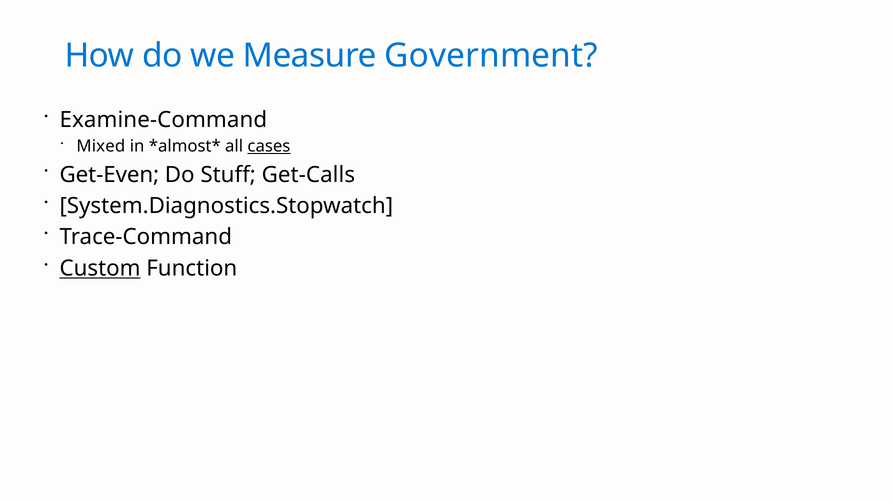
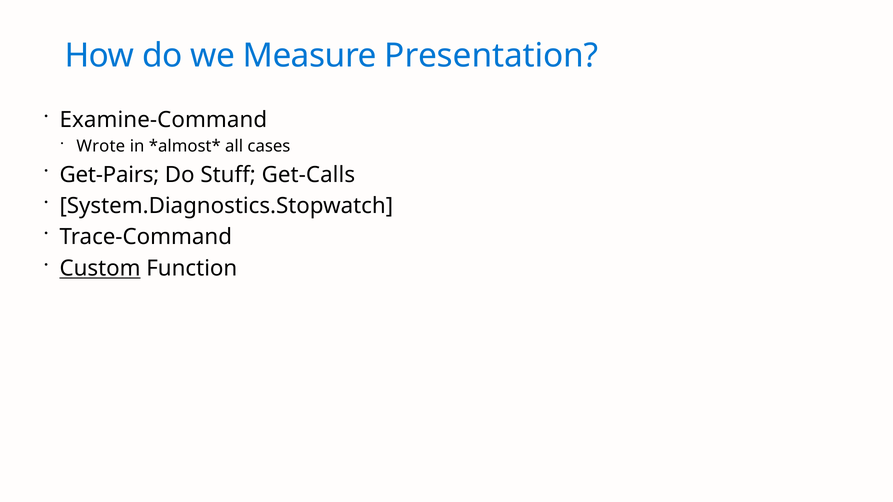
Government: Government -> Presentation (491, 56)
Mixed: Mixed -> Wrote (101, 146)
cases underline: present -> none (269, 146)
Get-Even: Get-Even -> Get-Pairs (109, 175)
